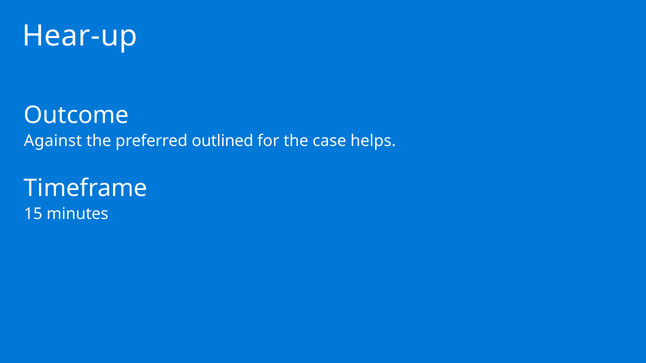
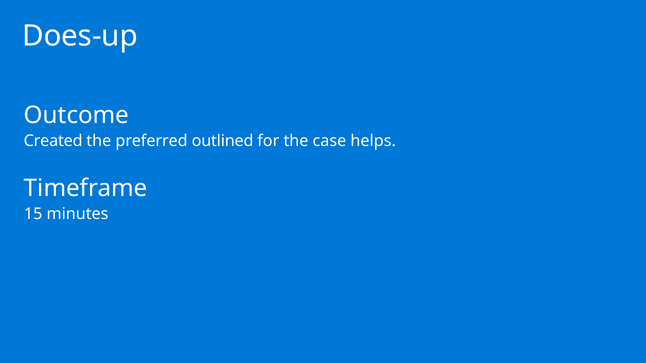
Hear-up: Hear-up -> Does-up (80, 36)
Against: Against -> Created (53, 141)
